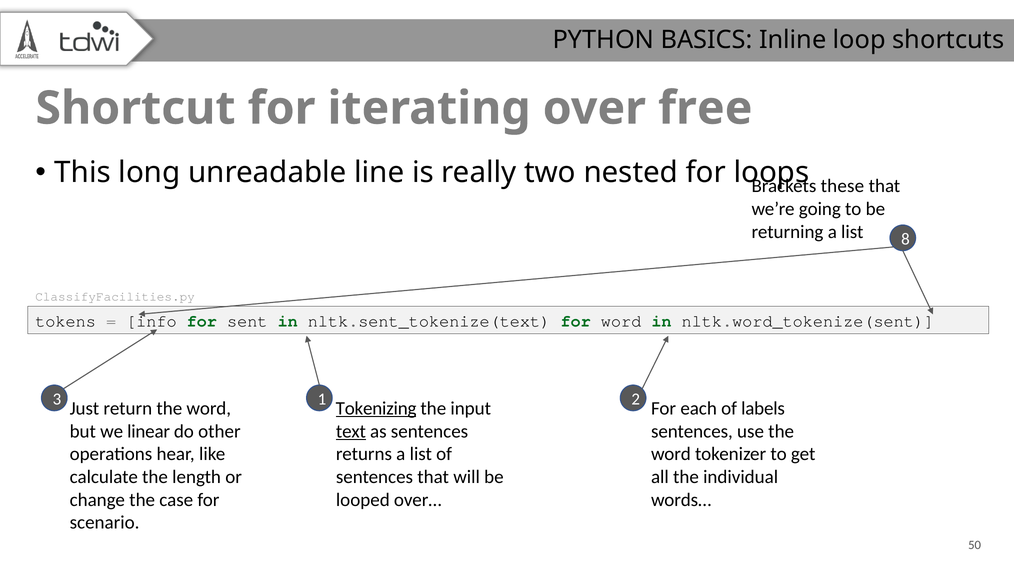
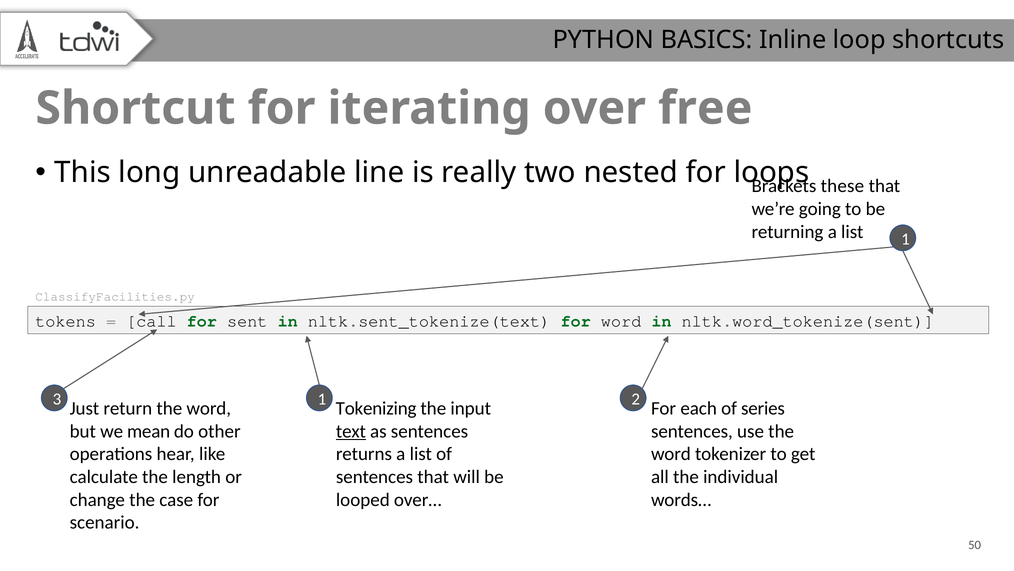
list 8: 8 -> 1 (905, 239)
info: info -> call (151, 321)
Tokenizing underline: present -> none (376, 408)
labels: labels -> series (763, 408)
linear: linear -> mean (149, 431)
